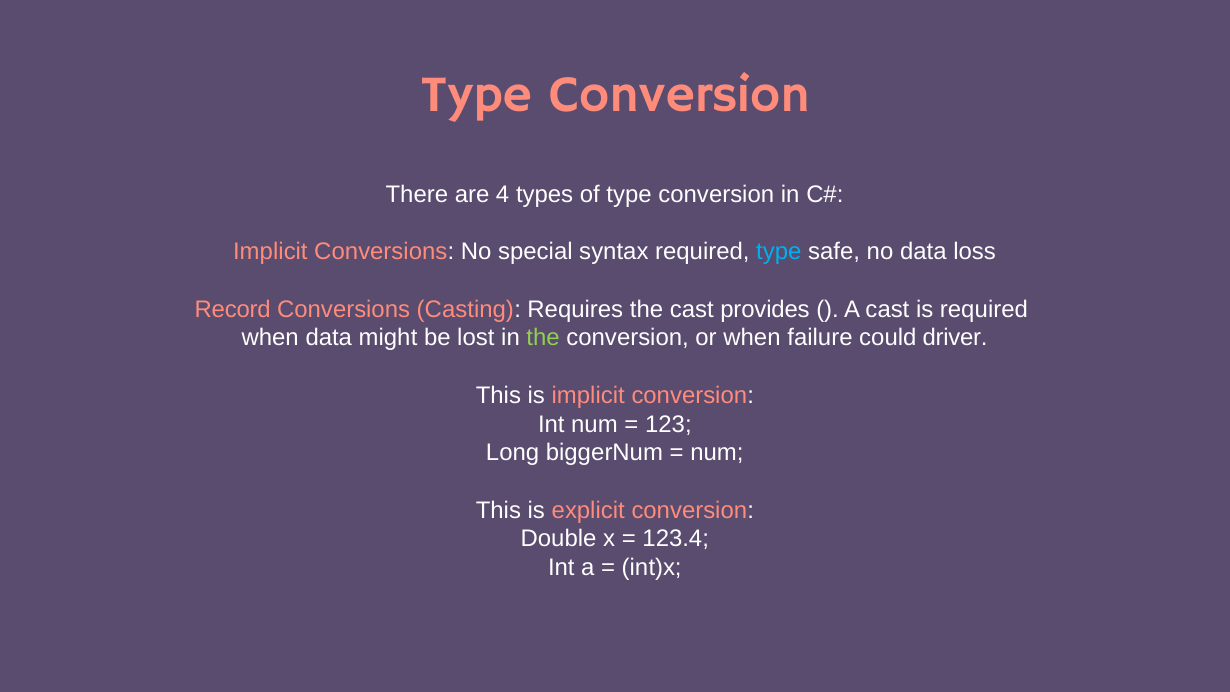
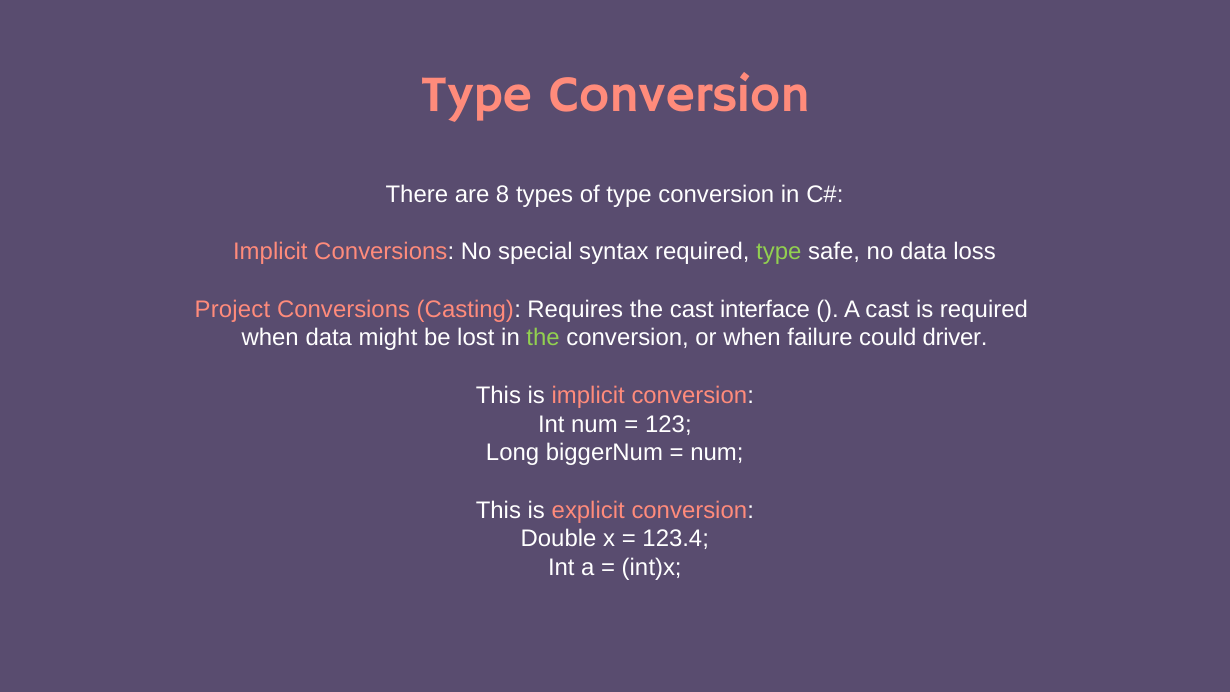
4: 4 -> 8 (503, 194)
type colour: light blue -> light green (779, 252)
Record: Record -> Project (232, 309)
provides: provides -> interface (765, 309)
